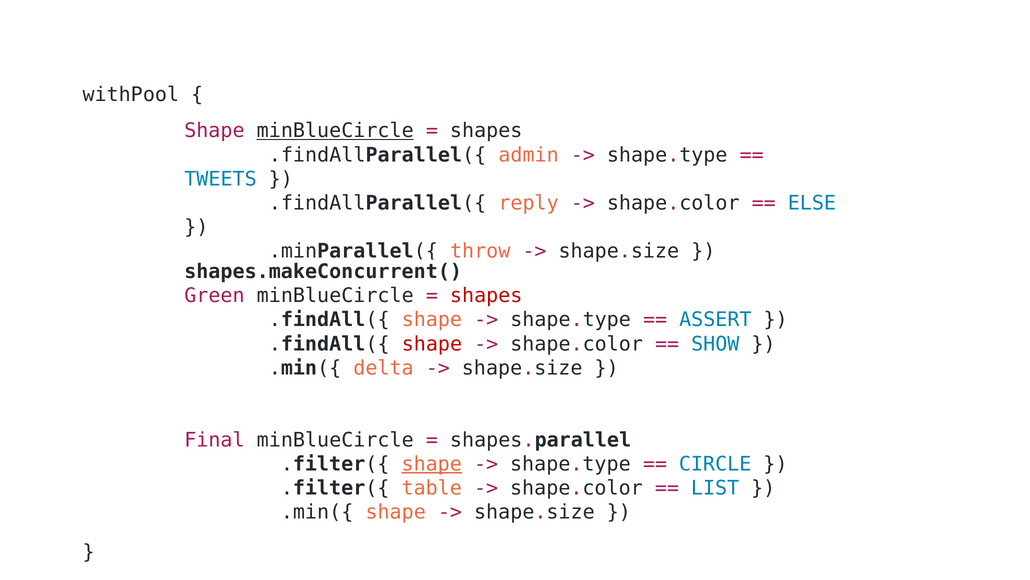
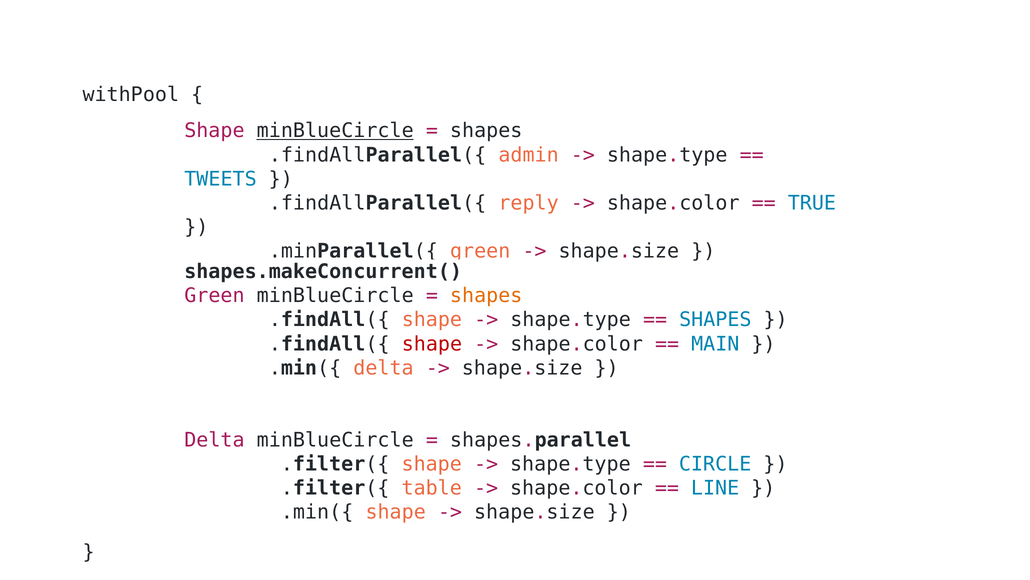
ELSE: ELSE -> TRUE (812, 203)
throw: throw -> green (480, 251)
shapes colour: red -> orange (486, 295)
ASSERT: ASSERT -> SHAPES (715, 320)
SHOW: SHOW -> MAIN (715, 344)
Final: Final -> Delta (214, 440)
shape underline: present -> none (432, 464)
LIST: LIST -> LINE (715, 488)
